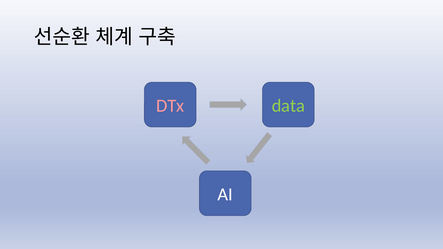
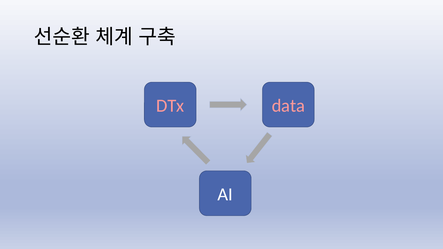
data colour: light green -> pink (288, 106)
